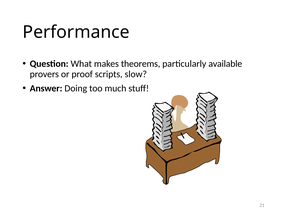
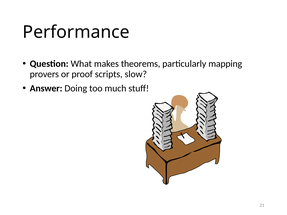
available: available -> mapping (225, 64)
